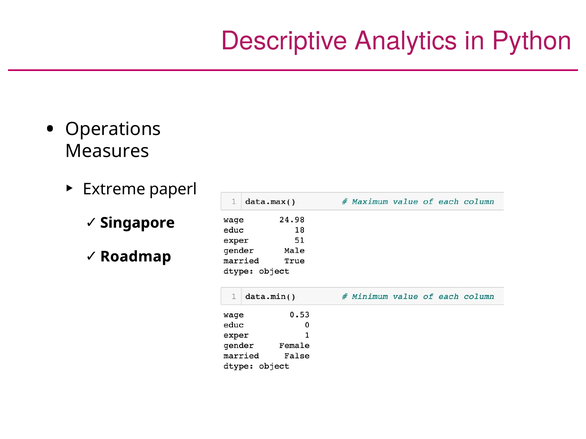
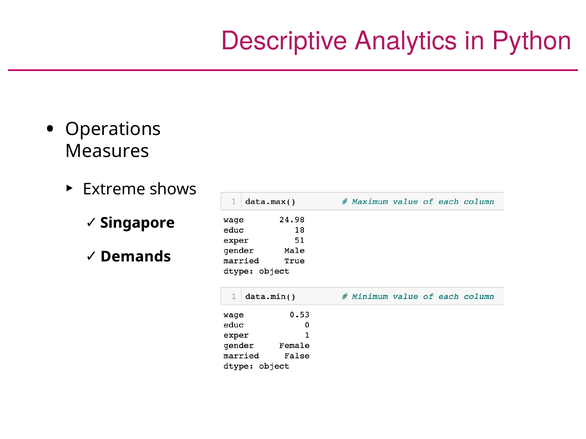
paperl: paperl -> shows (173, 189)
Roadmap: Roadmap -> Demands (136, 257)
